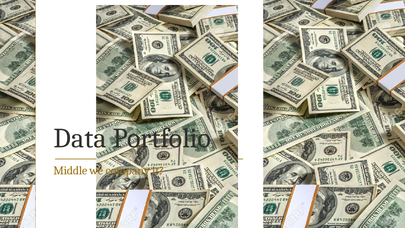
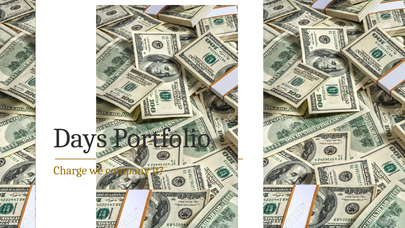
Data: Data -> Days (80, 138)
Middle: Middle -> Charge (70, 171)
